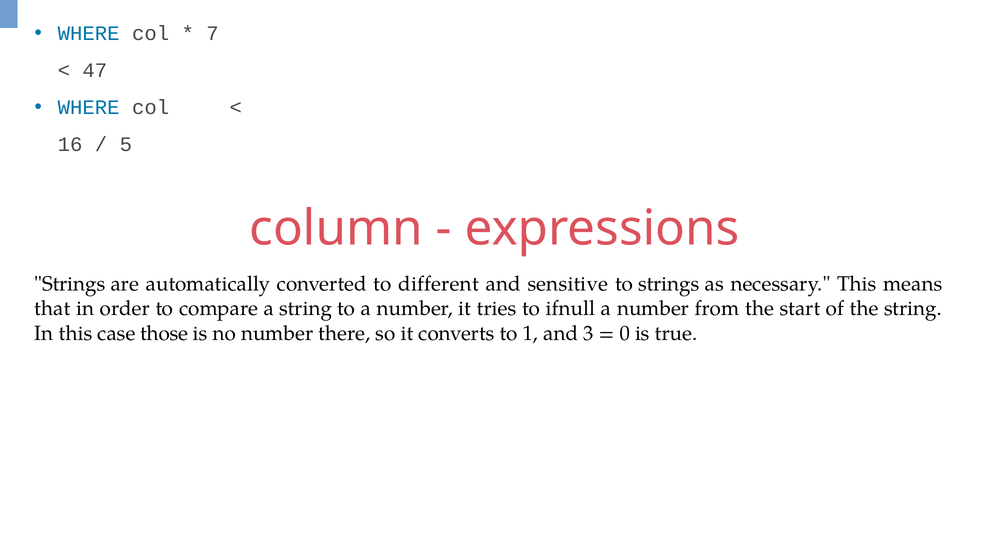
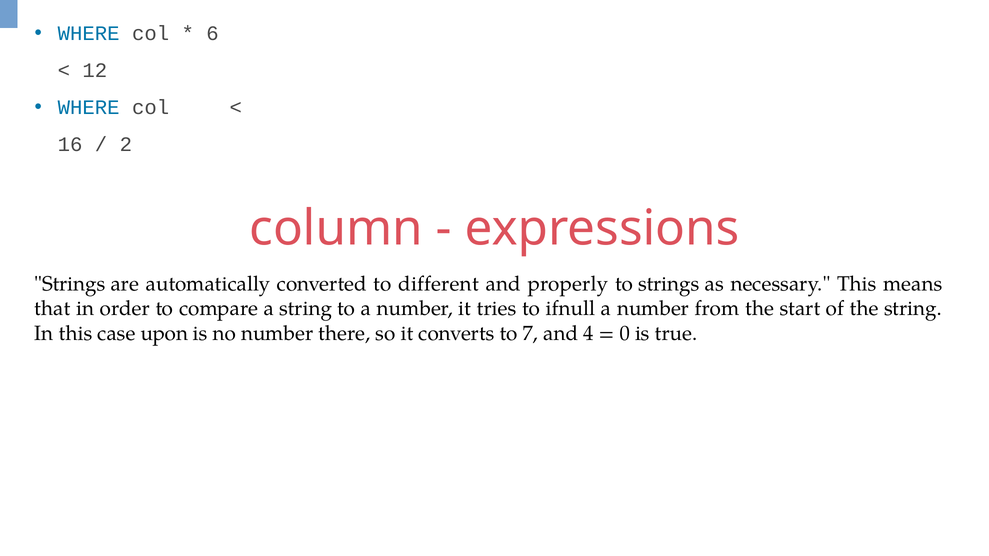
7: 7 -> 6 (213, 33)
47: 47 -> 12 (95, 70)
5: 5 -> 2 (126, 145)
sensitive: sensitive -> properly (568, 284)
those: those -> upon (164, 333)
1: 1 -> 7 (530, 333)
3: 3 -> 4 (588, 333)
